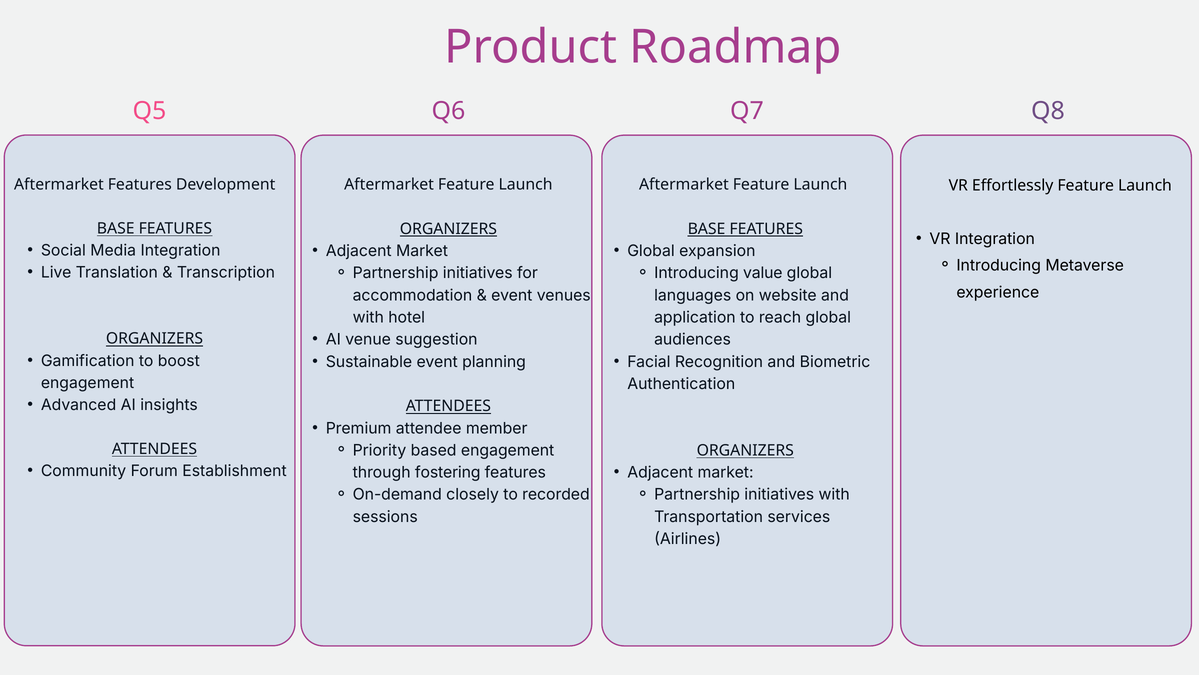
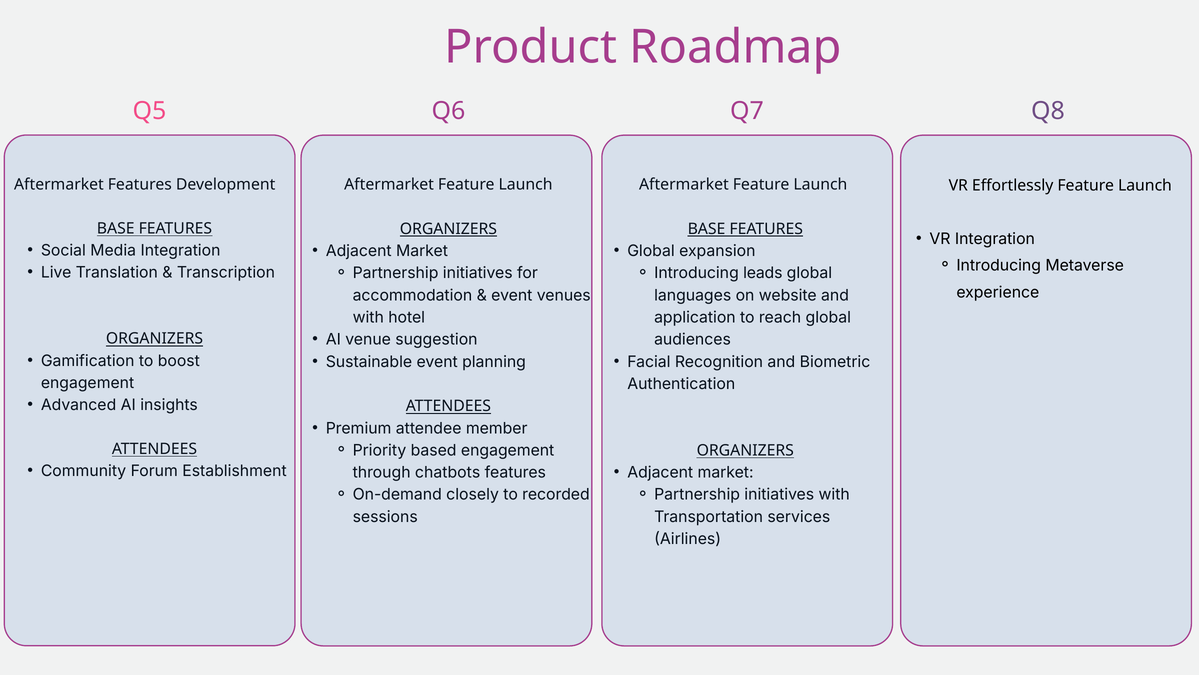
value: value -> leads (763, 273)
fostering: fostering -> chatbots (448, 472)
